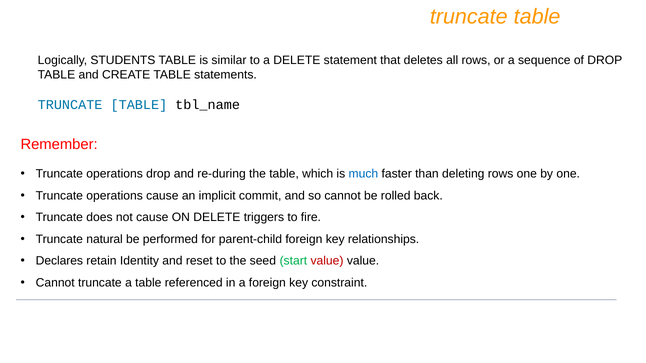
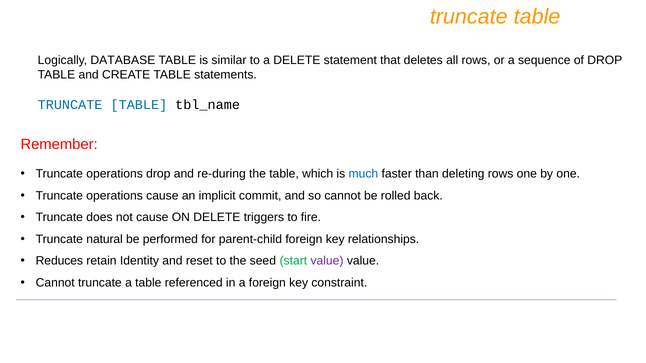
STUDENTS: STUDENTS -> DATABASE (123, 60)
Declares: Declares -> Reduces (59, 261)
value colour: red -> purple (327, 261)
